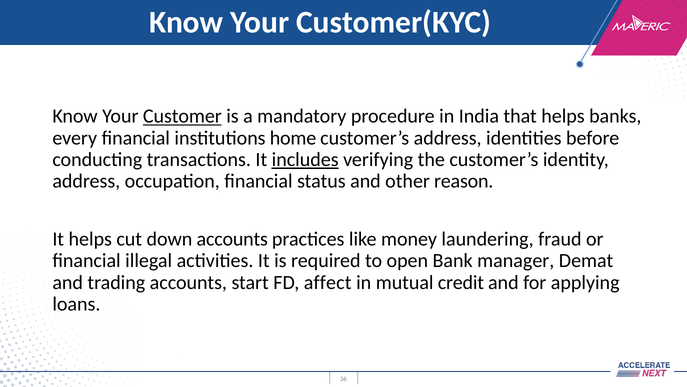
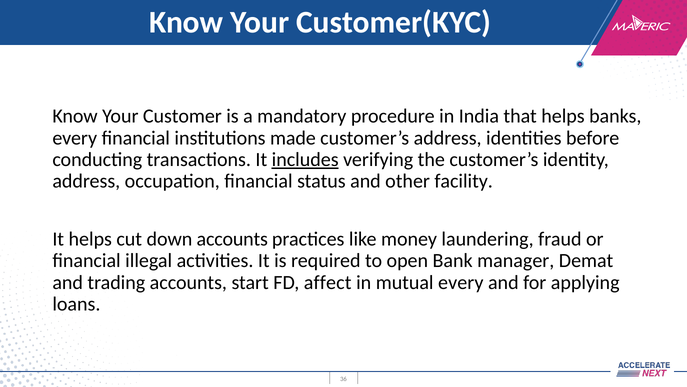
Customer underline: present -> none (182, 116)
home: home -> made (293, 138)
reason: reason -> facility (464, 181)
mutual credit: credit -> every (461, 282)
